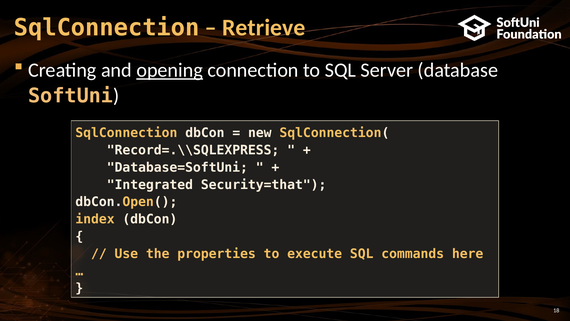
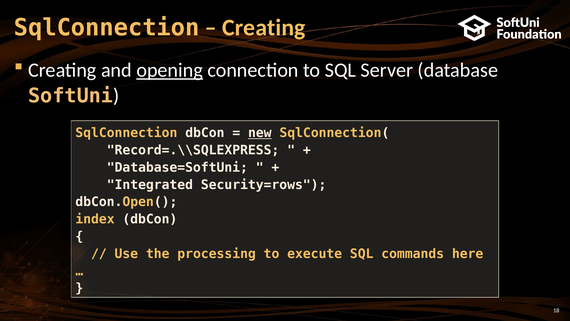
Retrieve: Retrieve -> Creating (264, 28)
new underline: none -> present (260, 133)
Security=that: Security=that -> Security=rows (264, 185)
properties: properties -> processing (217, 254)
